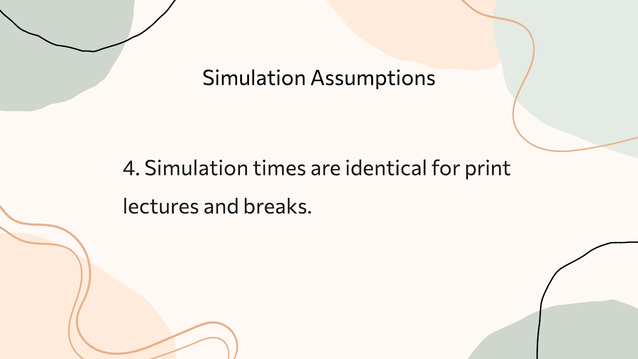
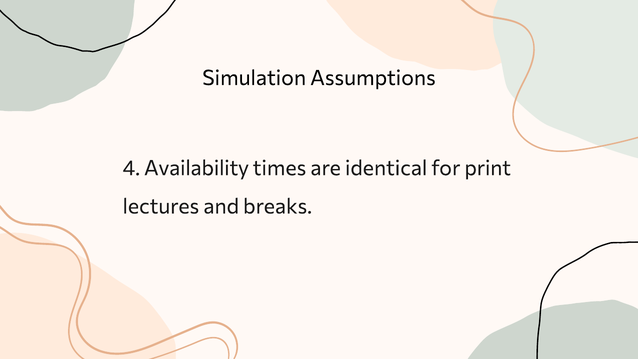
4 Simulation: Simulation -> Availability (197, 168)
